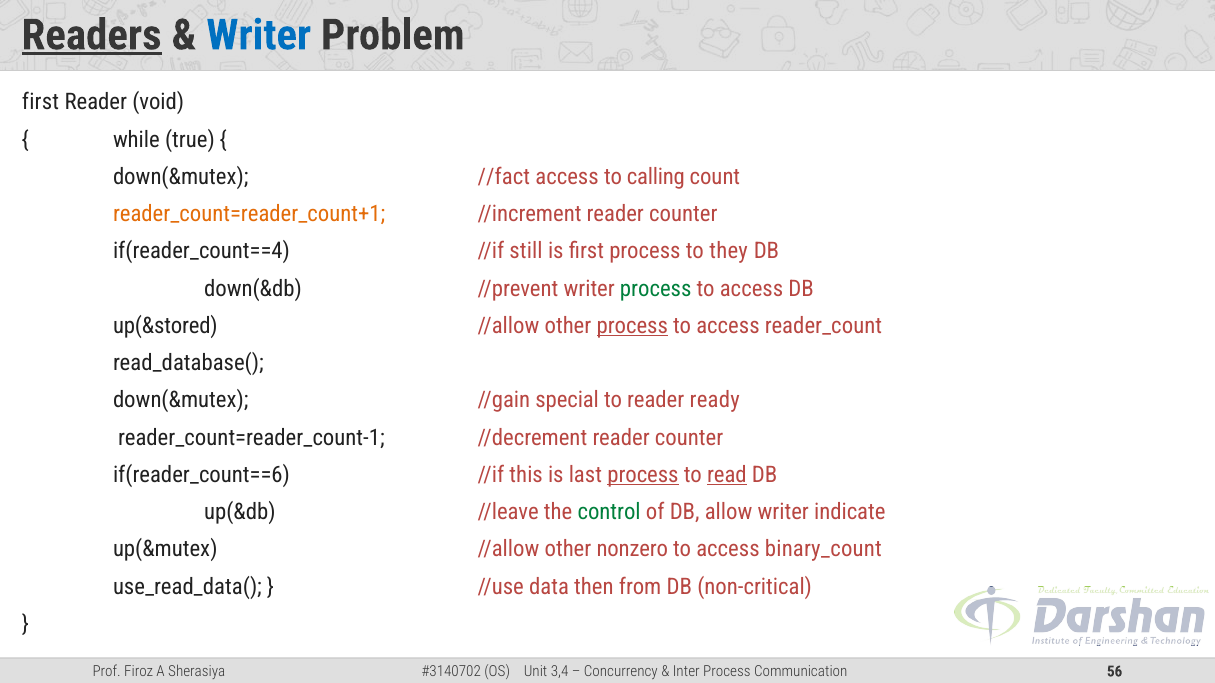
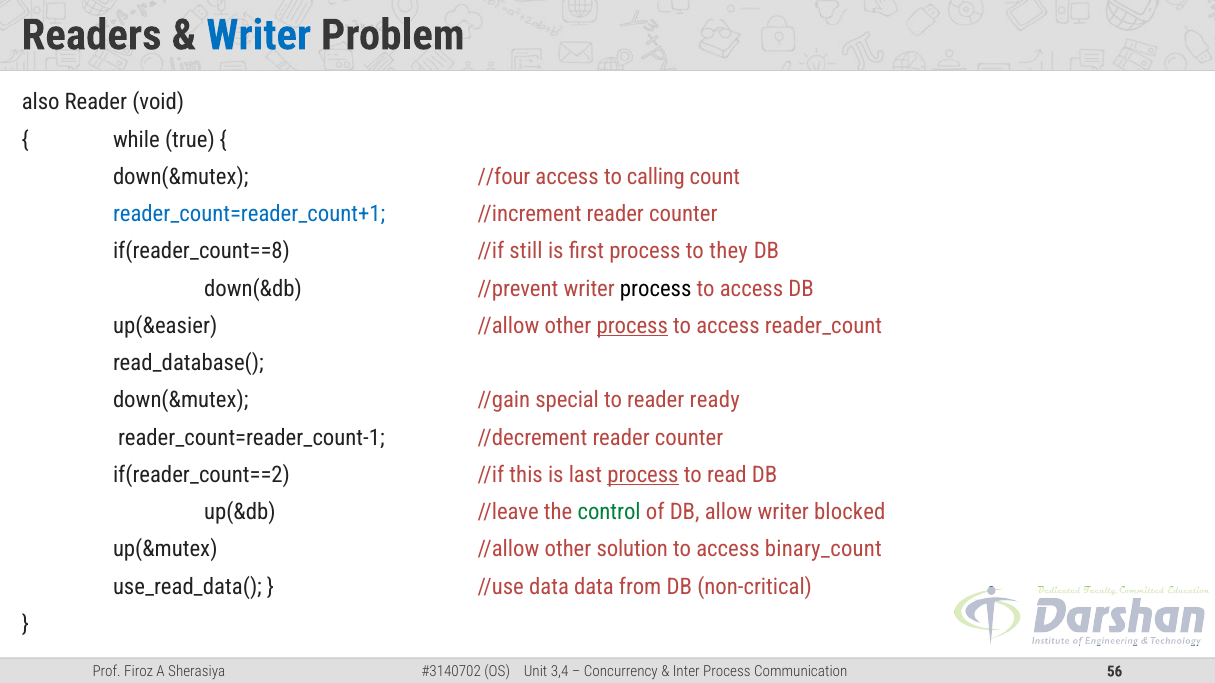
Readers underline: present -> none (92, 35)
first: first -> also (41, 102)
//fact: //fact -> //four (504, 177)
reader_count=reader_count+1 colour: orange -> blue (249, 214)
if(reader_count==4: if(reader_count==4 -> if(reader_count==8 (201, 252)
process colour: green -> black (656, 289)
up(&stored: up(&stored -> up(&easier (165, 326)
if(reader_count==6: if(reader_count==6 -> if(reader_count==2 (201, 475)
read underline: present -> none (727, 475)
indicate: indicate -> blocked (850, 512)
nonzero: nonzero -> solution (632, 550)
data then: then -> data (594, 587)
